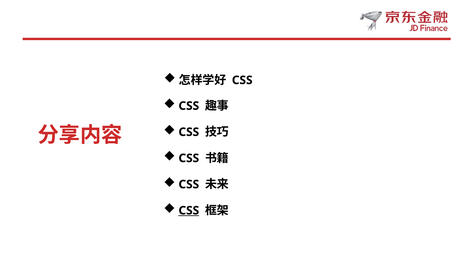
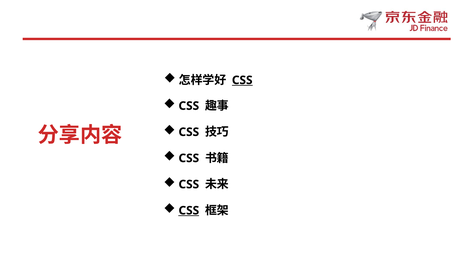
CSS underline: none -> present (242, 80)
